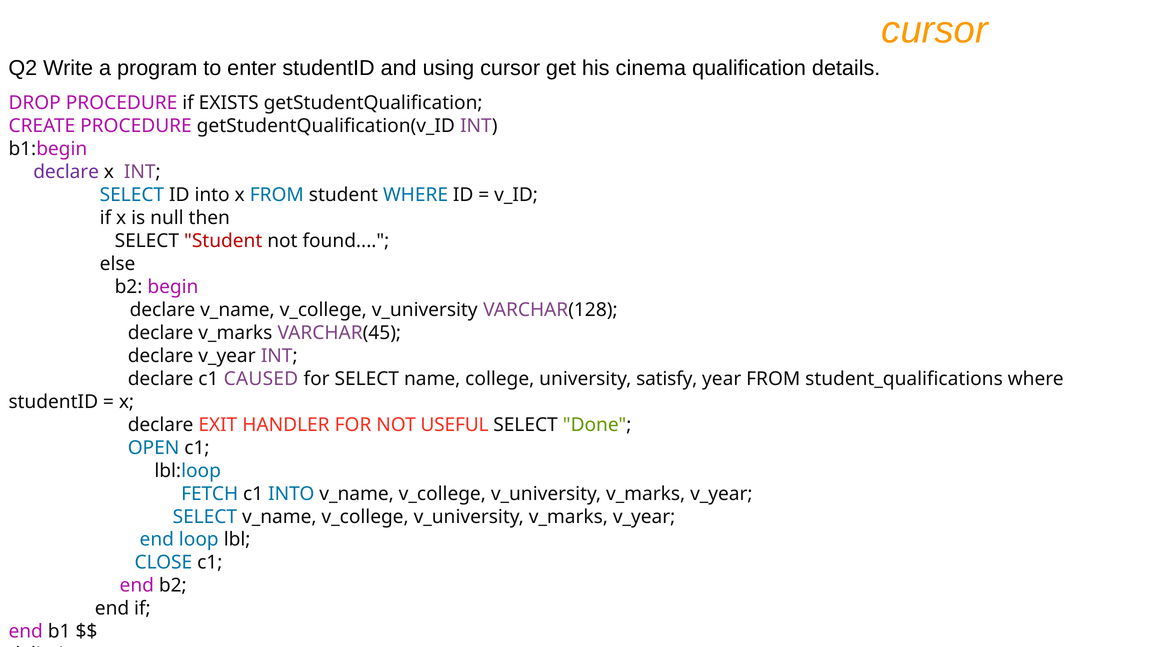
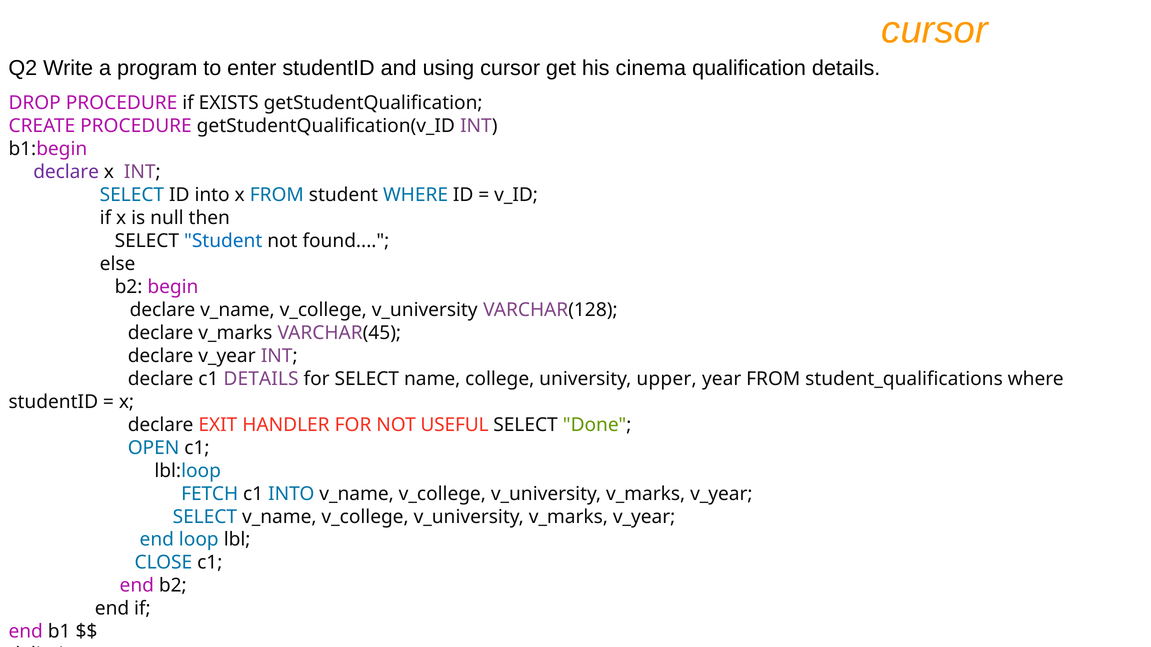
Student colour: red -> blue (223, 241)
c1 CAUSED: CAUSED -> DETAILS (261, 379)
satisfy: satisfy -> upper (667, 379)
